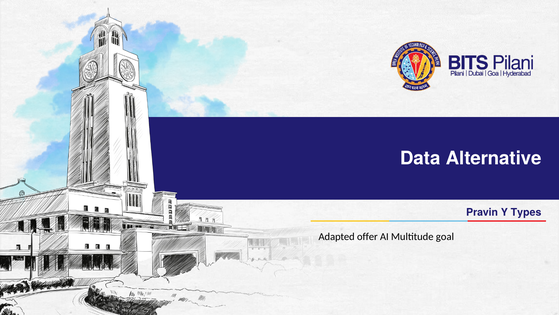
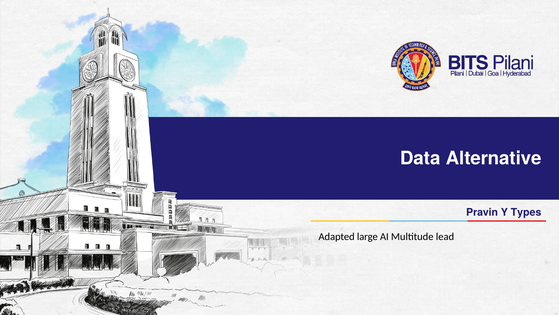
offer: offer -> large (367, 236)
goal: goal -> lead (445, 236)
